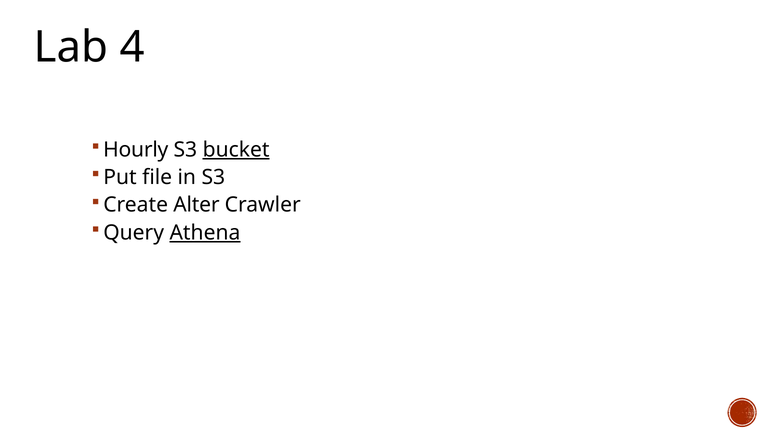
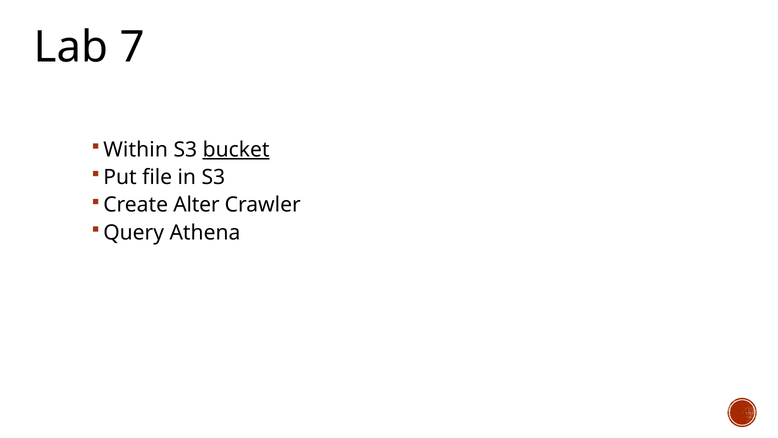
4: 4 -> 7 (132, 47)
Hourly: Hourly -> Within (136, 150)
Athena underline: present -> none (205, 232)
